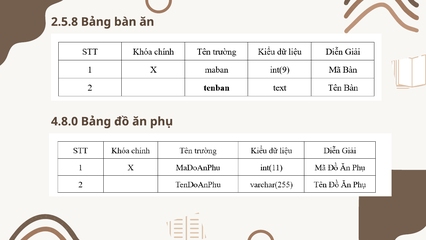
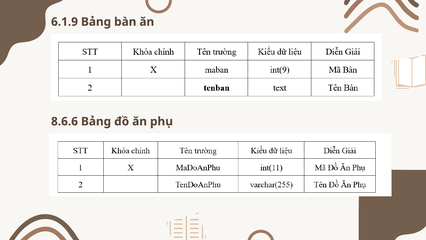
2.5.8: 2.5.8 -> 6.1.9 (65, 22)
4.8.0: 4.8.0 -> 8.6.6 (65, 121)
